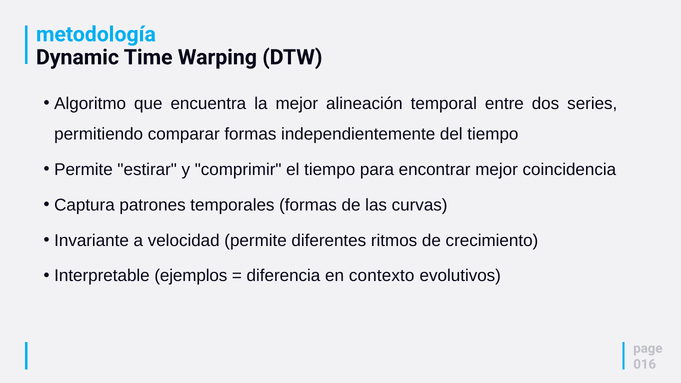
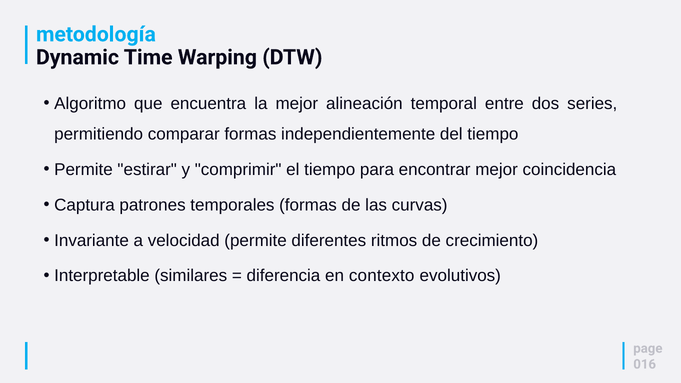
ejemplos: ejemplos -> similares (191, 276)
